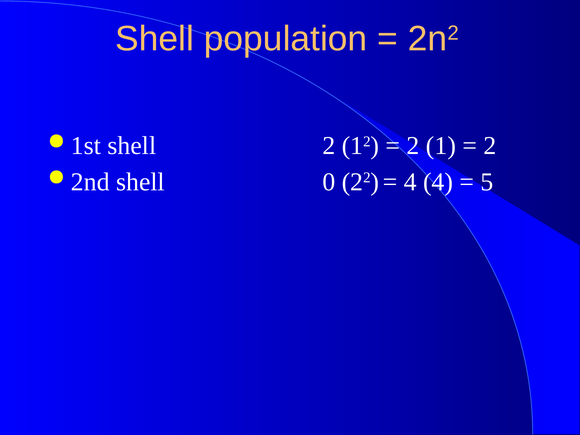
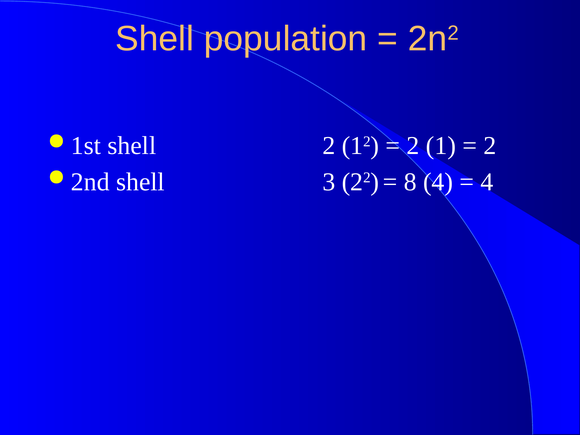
0: 0 -> 3 (329, 182)
4: 4 -> 8 (410, 182)
5: 5 -> 4 (487, 182)
